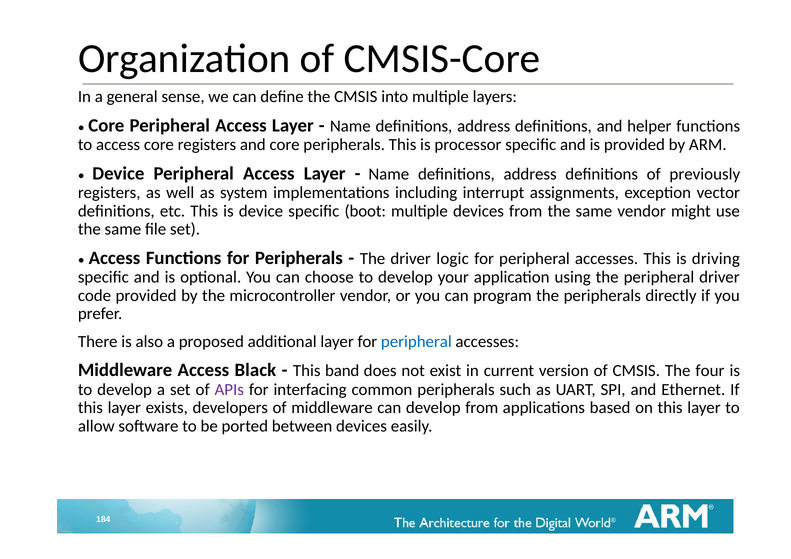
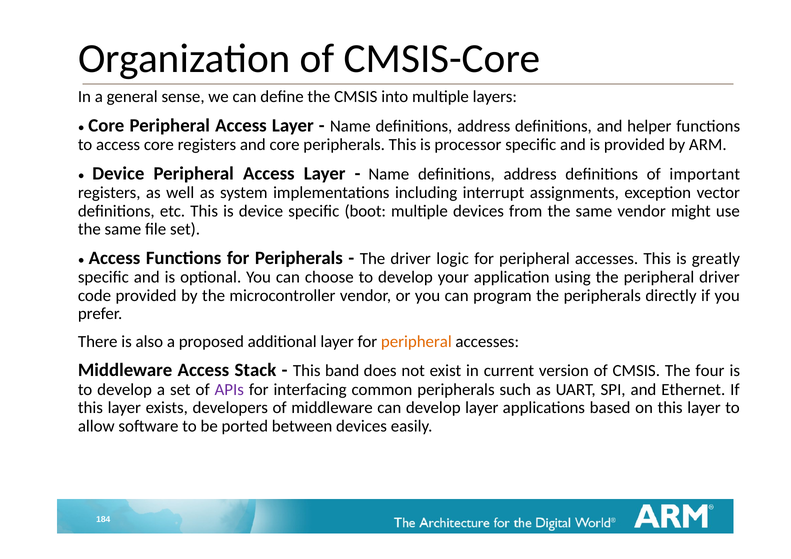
previously: previously -> important (705, 174)
driving: driving -> greatly (716, 259)
peripheral colour: blue -> orange (416, 341)
Black: Black -> Stack (255, 370)
develop from: from -> layer (482, 408)
